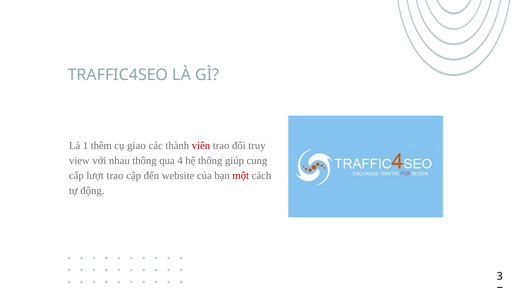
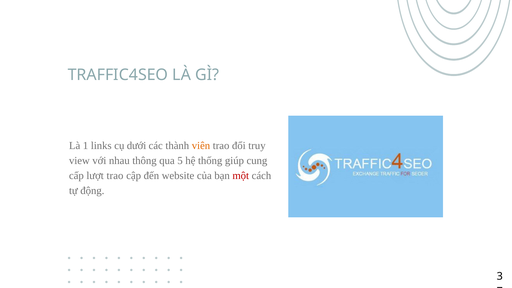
thêm: thêm -> links (101, 146)
giao: giao -> dưới (137, 146)
viên colour: red -> orange (201, 146)
4: 4 -> 5 (180, 161)
